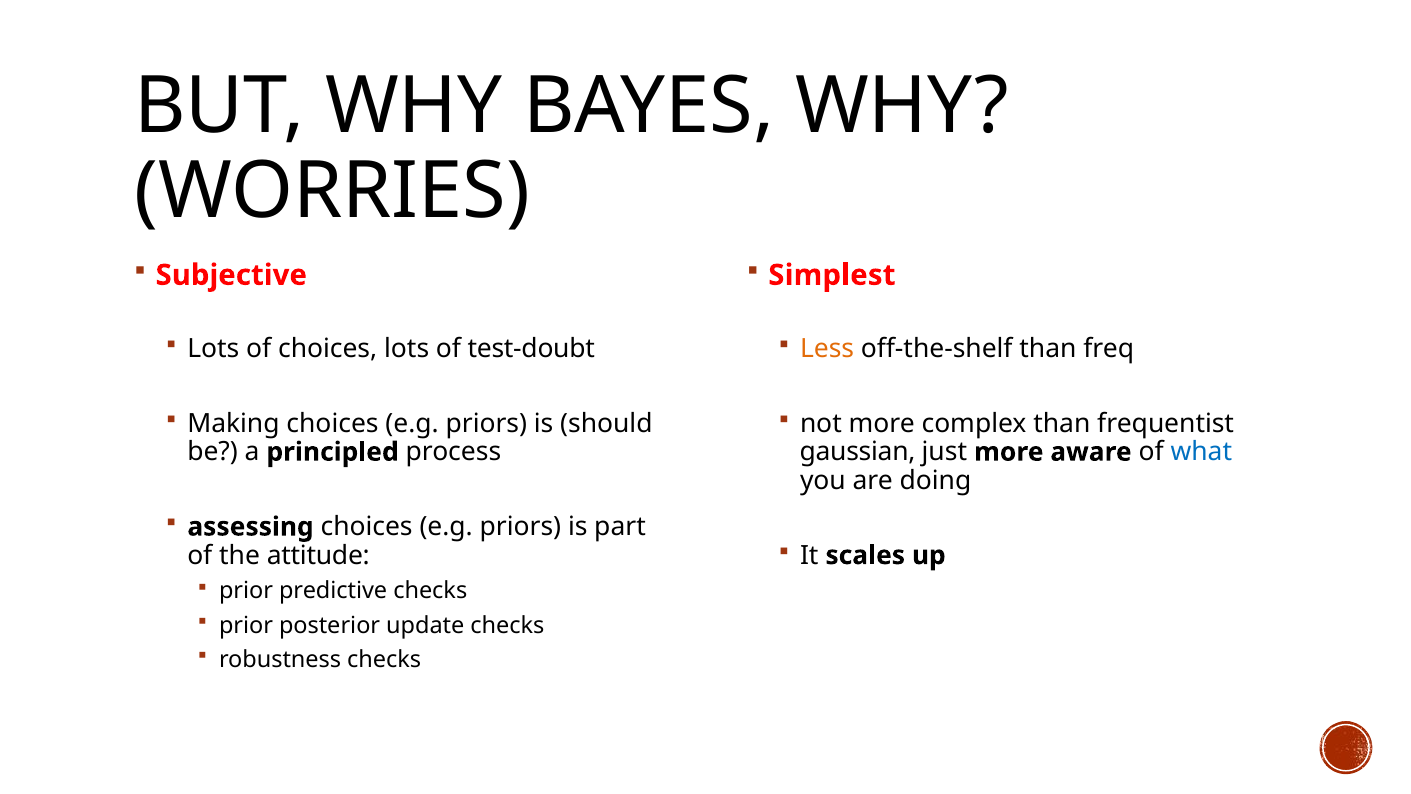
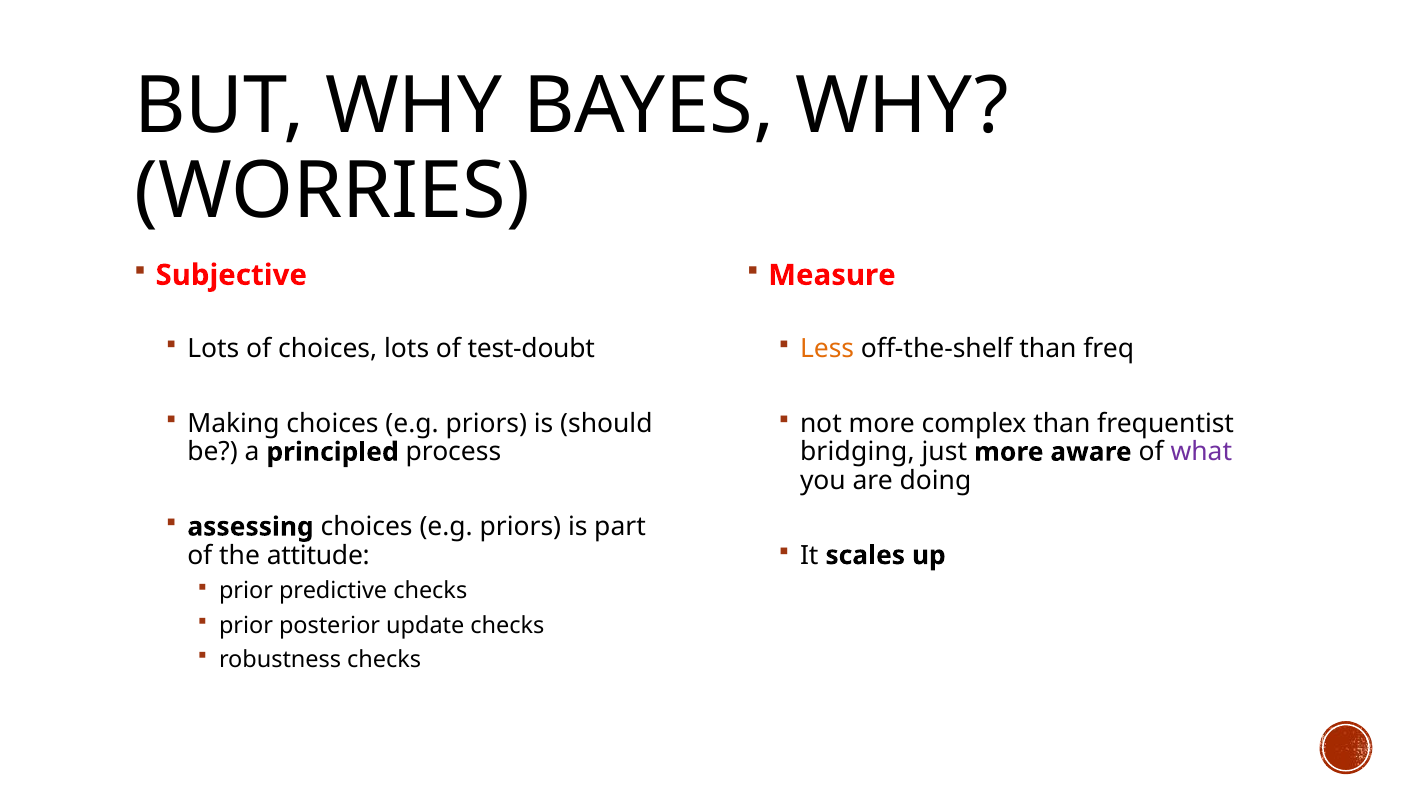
Simplest: Simplest -> Measure (832, 275)
gaussian: gaussian -> bridging (857, 452)
what colour: blue -> purple (1201, 452)
